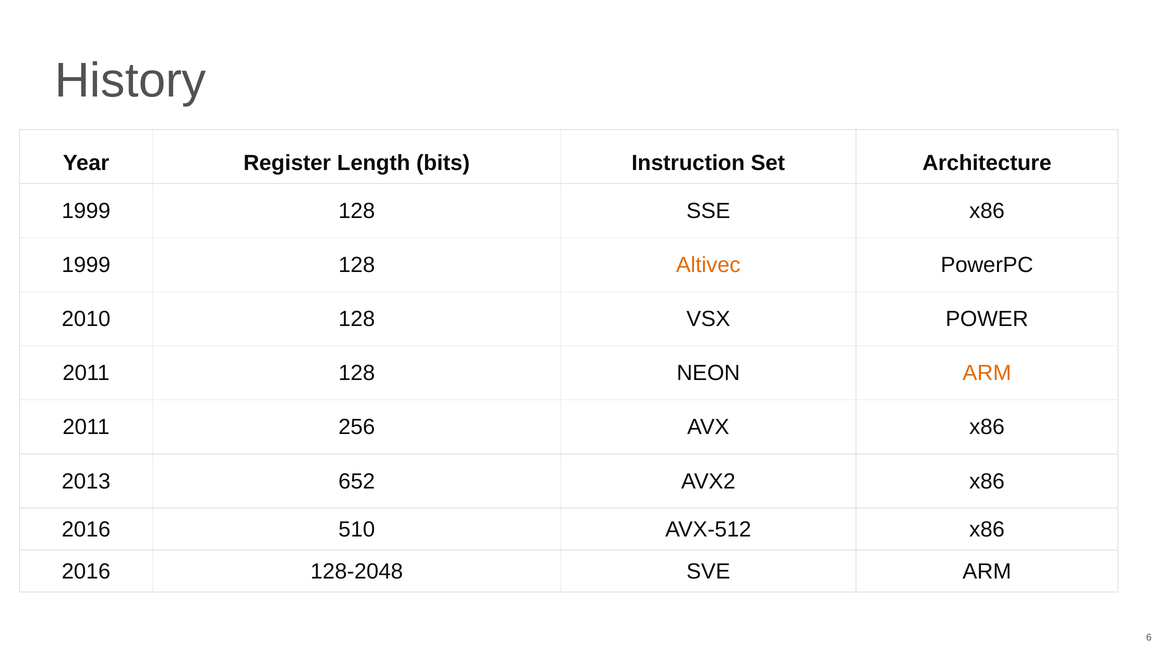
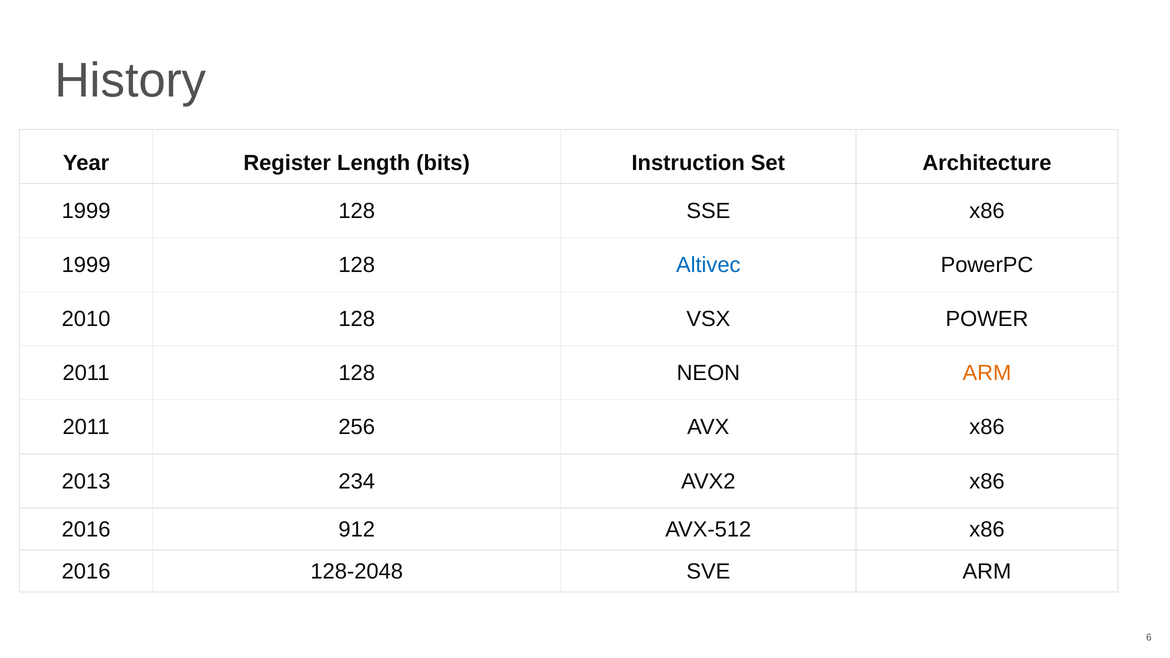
Altivec colour: orange -> blue (708, 265)
652: 652 -> 234 (357, 481)
510: 510 -> 912 (357, 529)
